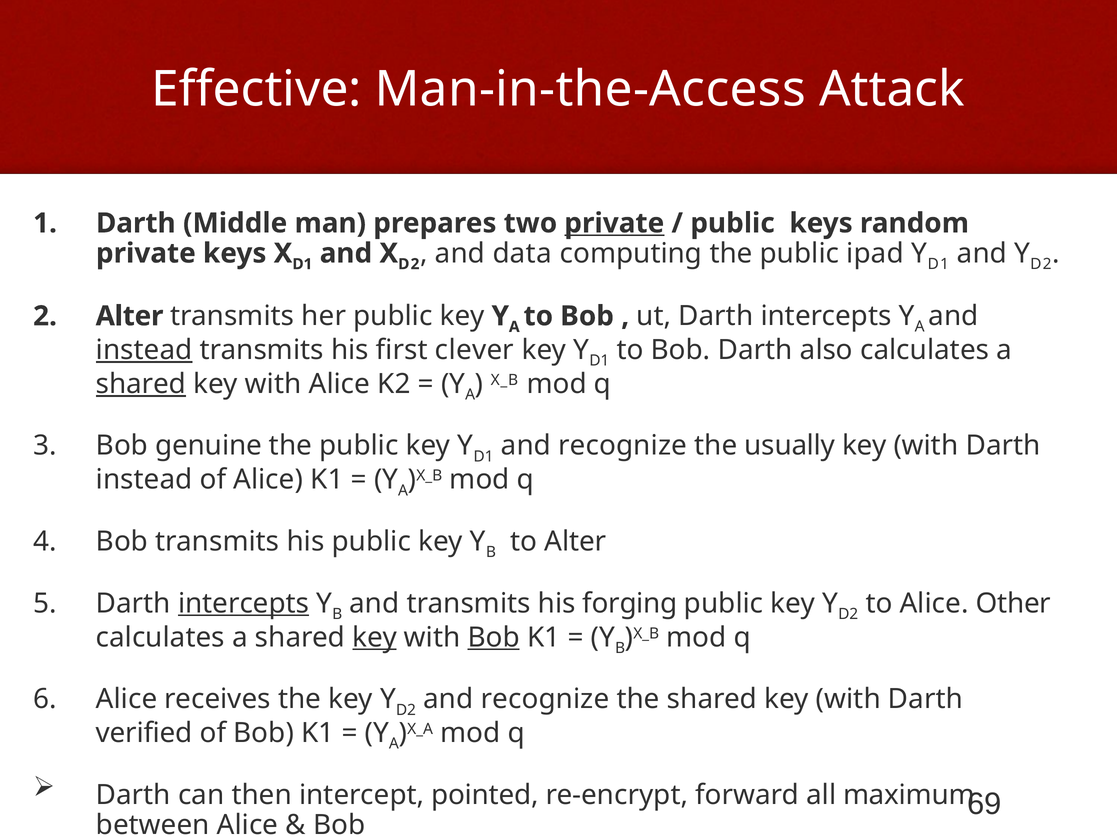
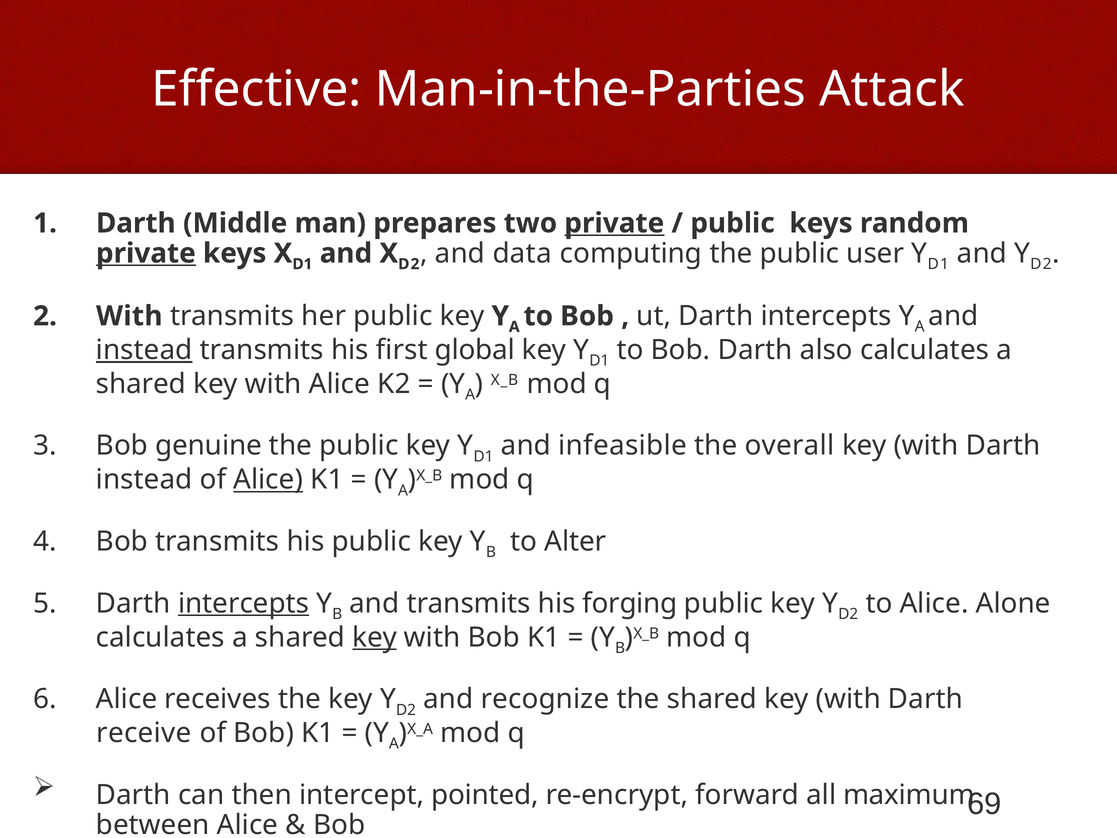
Man-in-the-Access: Man-in-the-Access -> Man-in-the-Parties (590, 90)
private underline: none -> present (146, 253)
ipad: ipad -> user (875, 253)
Alter: Alter -> With (129, 316)
clever: clever -> global (475, 350)
shared underline: present -> none (141, 384)
recognize: recognize -> infeasible (622, 446)
usually: usually -> overall (790, 446)
Alice underline: none -> present (268, 480)
Other: Other -> Alone (1013, 603)
Bob underline: present -> none (494, 637)
verified: verified -> receive (144, 733)
